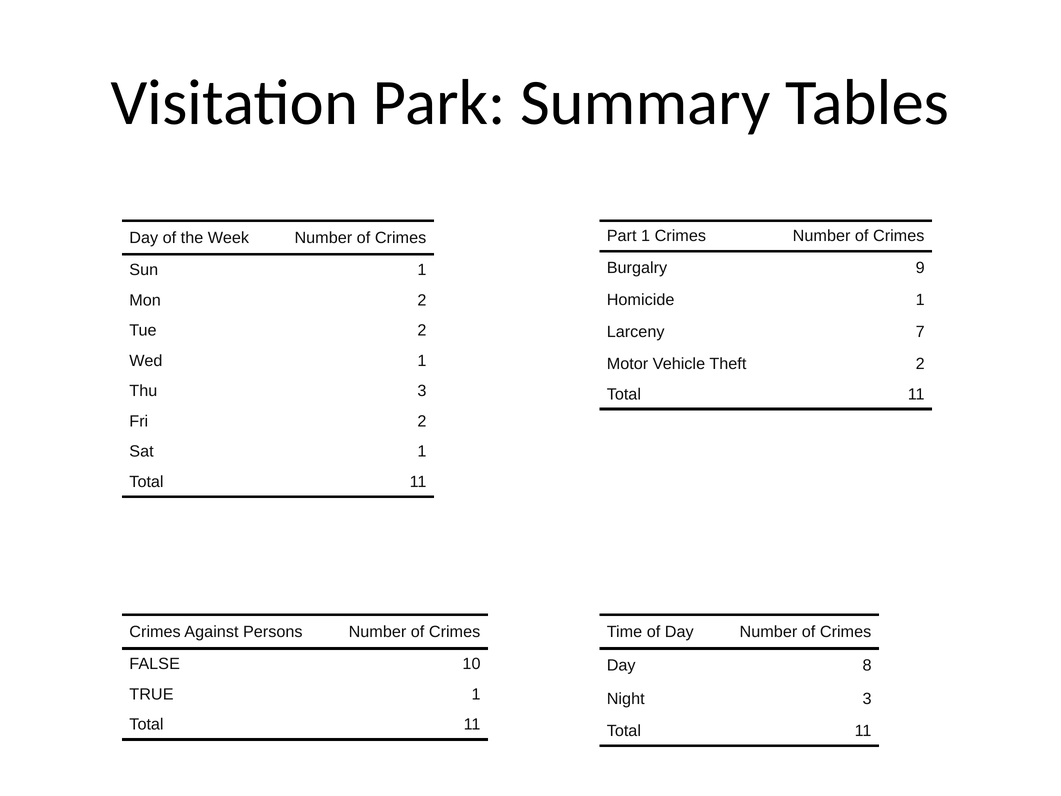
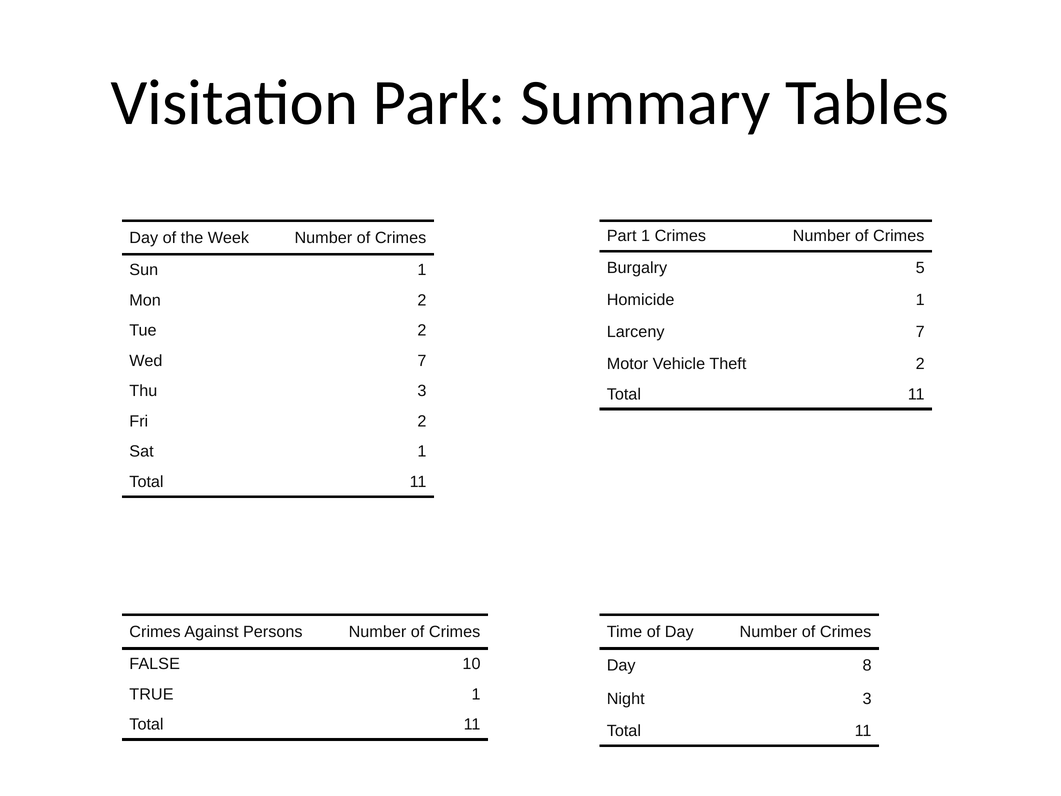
9: 9 -> 5 (920, 268)
Wed 1: 1 -> 7 (422, 361)
